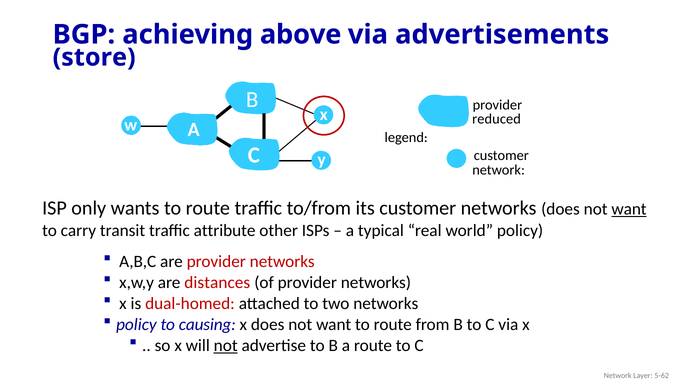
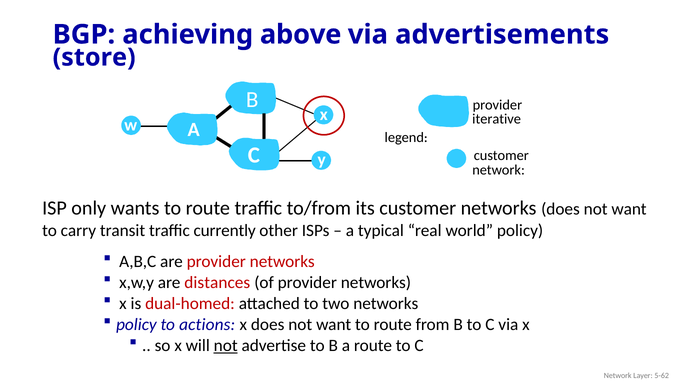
reduced: reduced -> iterative (497, 119)
want underline: present -> none (629, 209)
attribute: attribute -> currently (225, 231)
causing: causing -> actions (207, 325)
